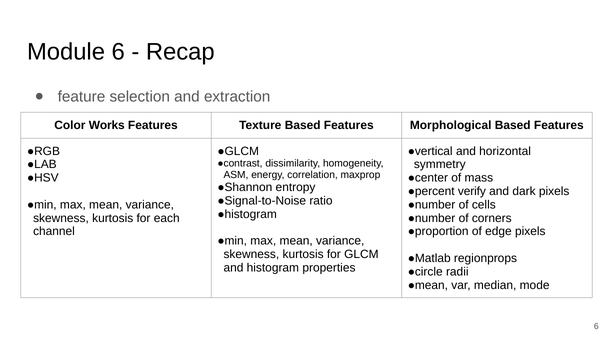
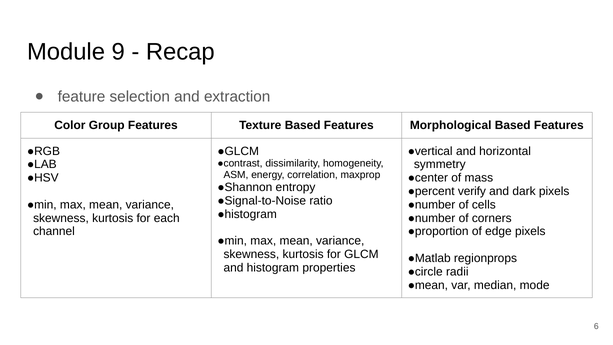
Module 6: 6 -> 9 (118, 52)
Works: Works -> Group (107, 125)
